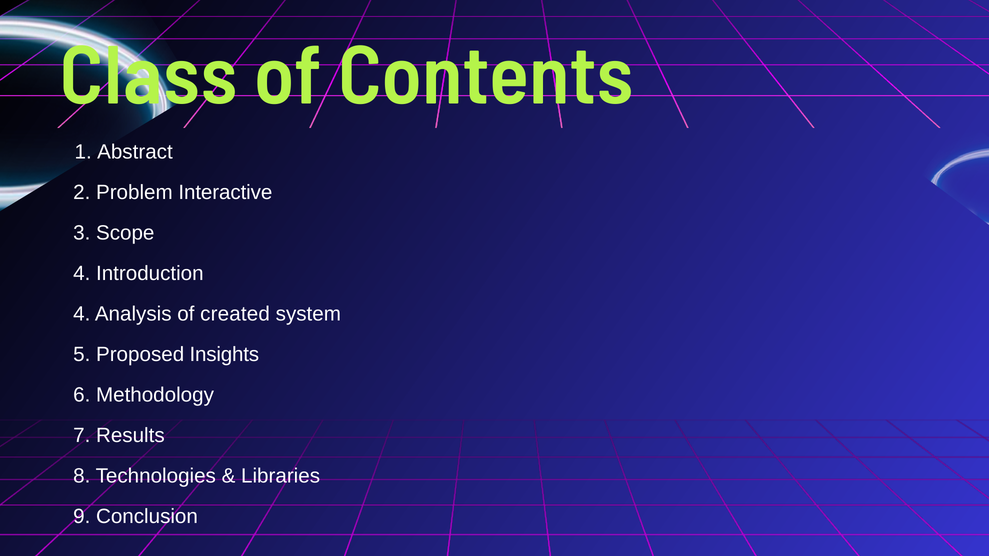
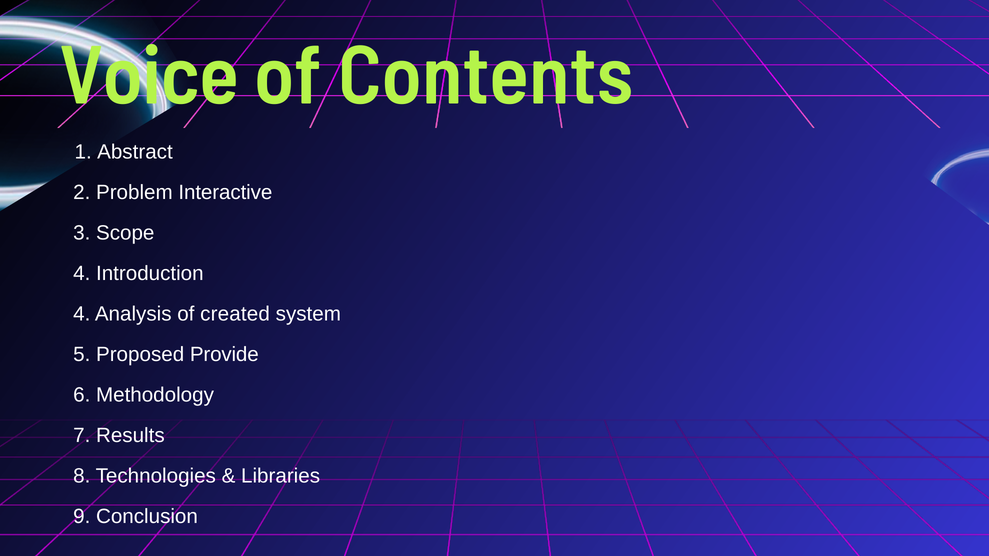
Class: Class -> Voice (149, 76)
Insights: Insights -> Provide (224, 355)
